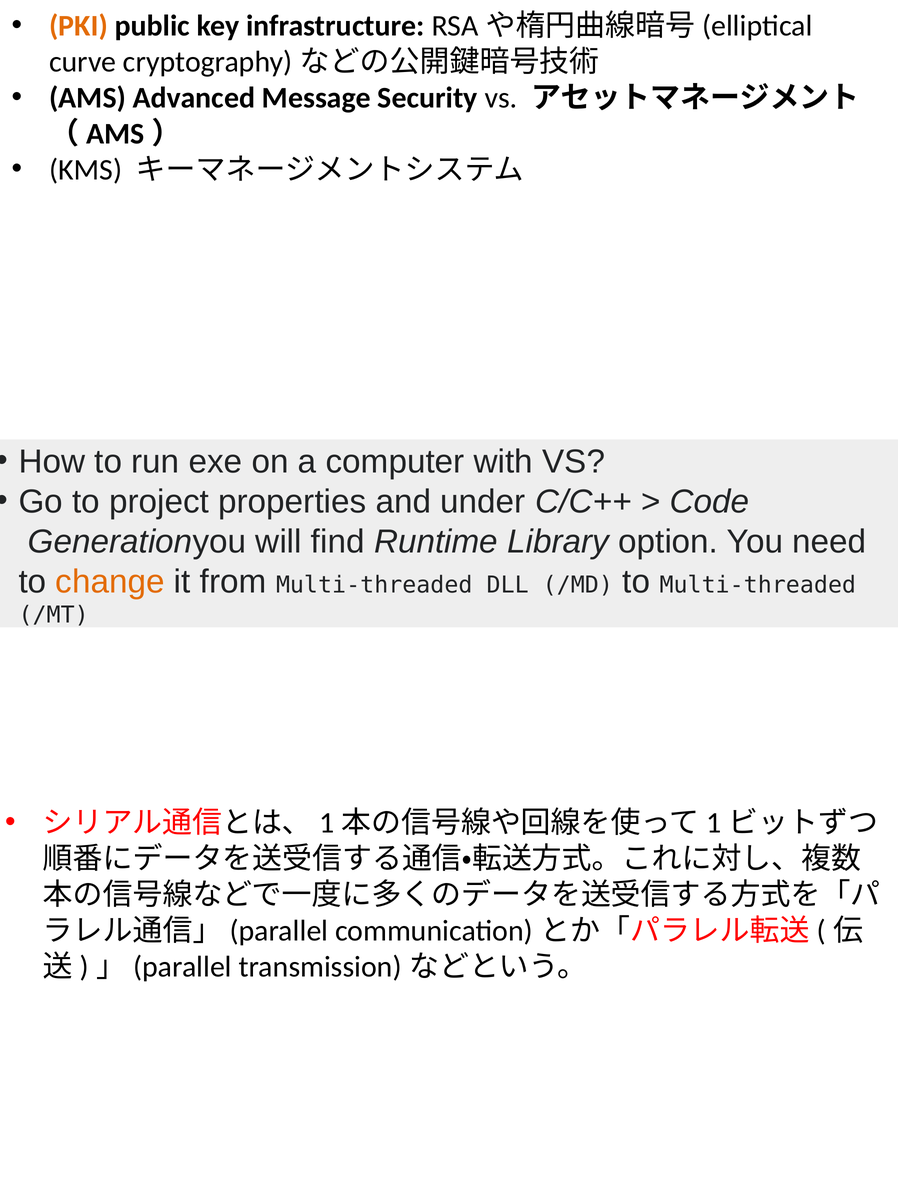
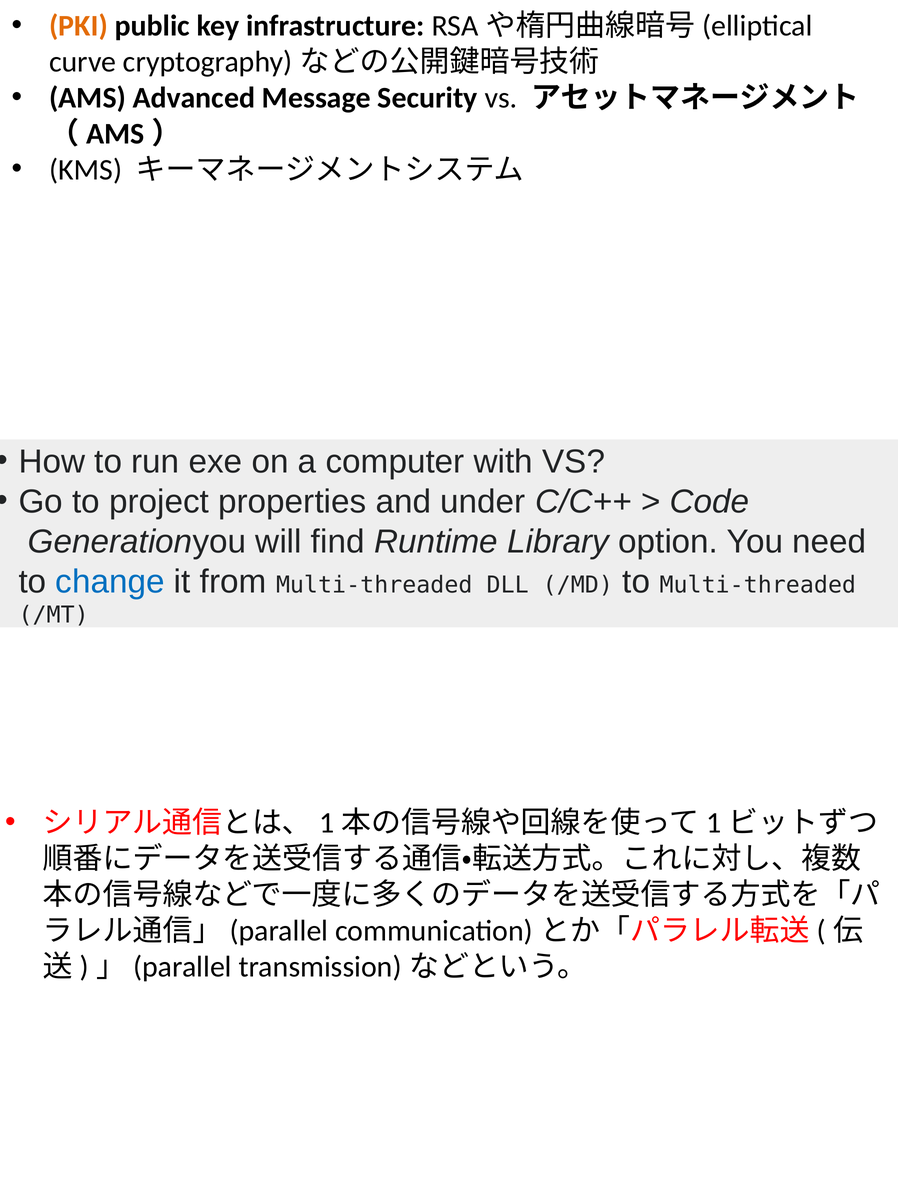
change colour: orange -> blue (110, 581)
